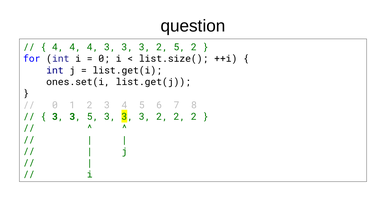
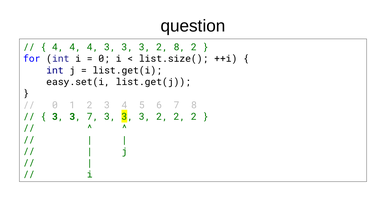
2 5: 5 -> 8 (179, 47)
ones.set(i: ones.set(i -> easy.set(i (78, 82)
3 5: 5 -> 7 (93, 117)
